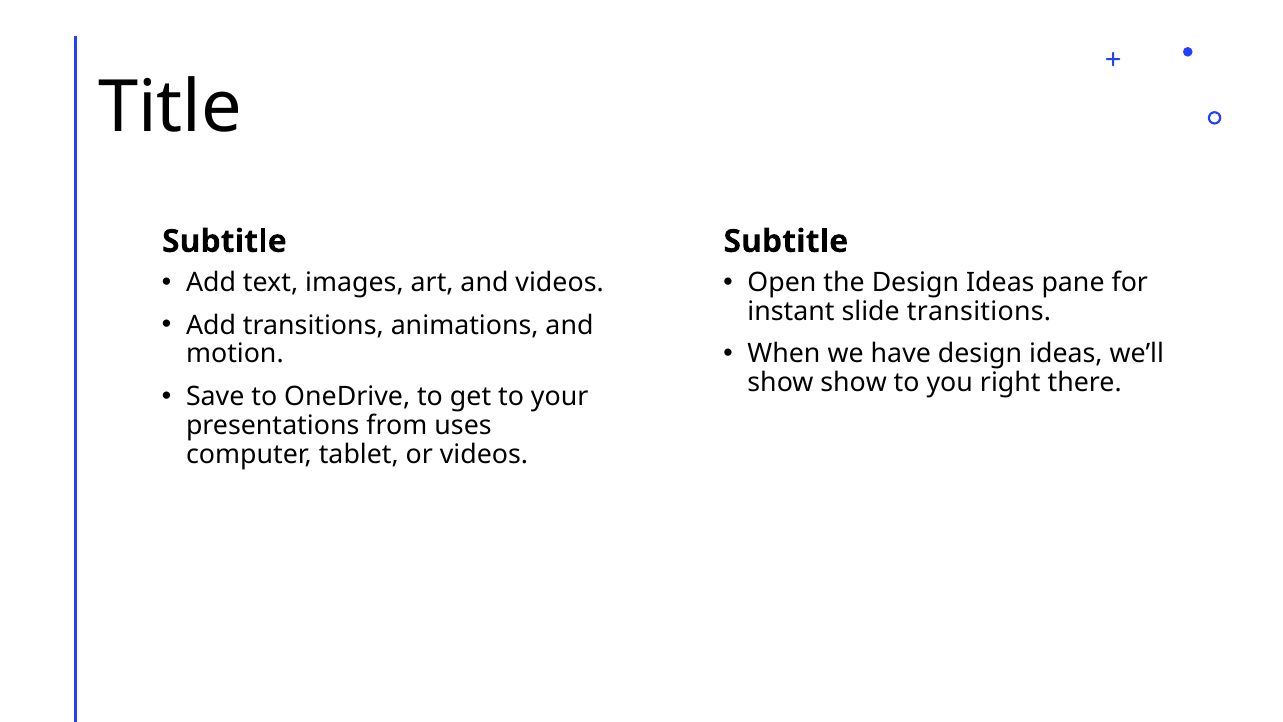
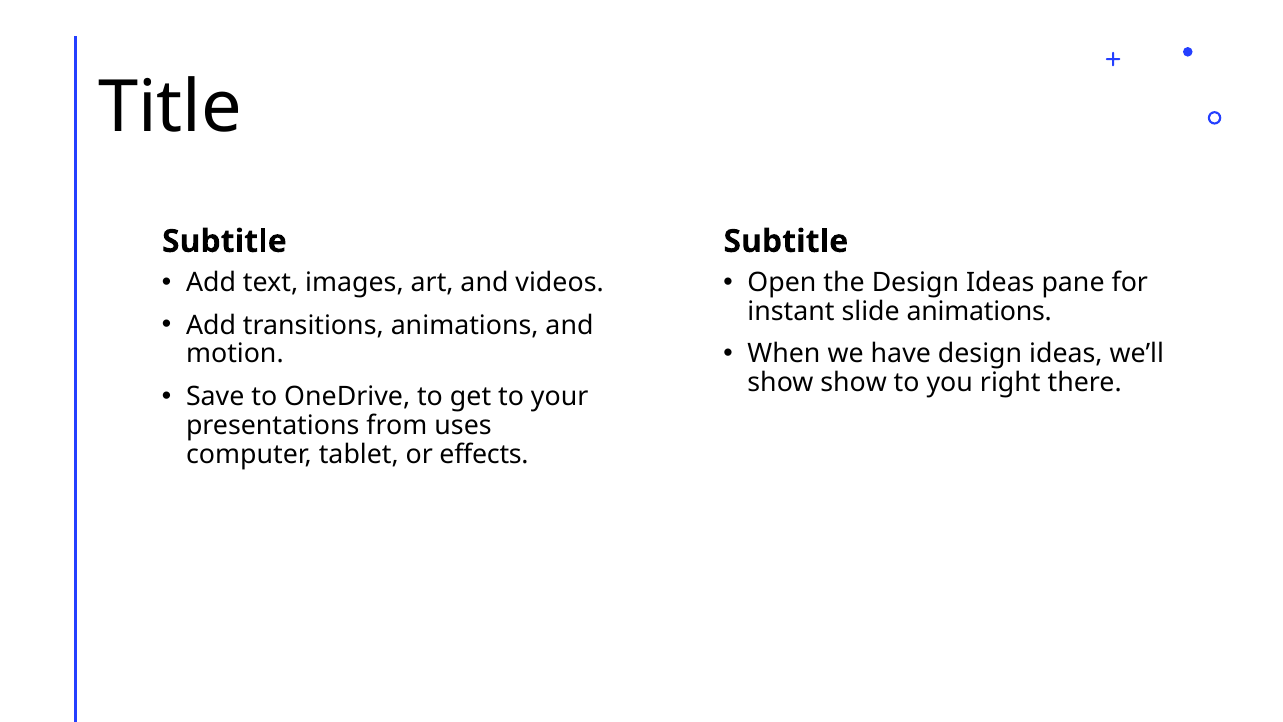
slide transitions: transitions -> animations (979, 312)
or videos: videos -> effects (484, 454)
